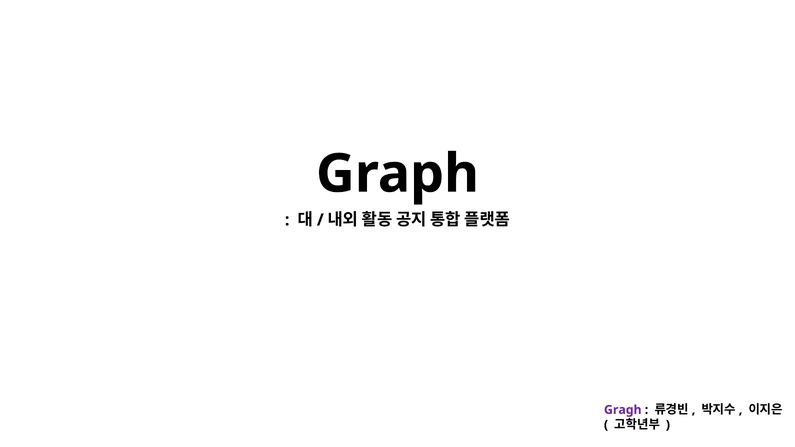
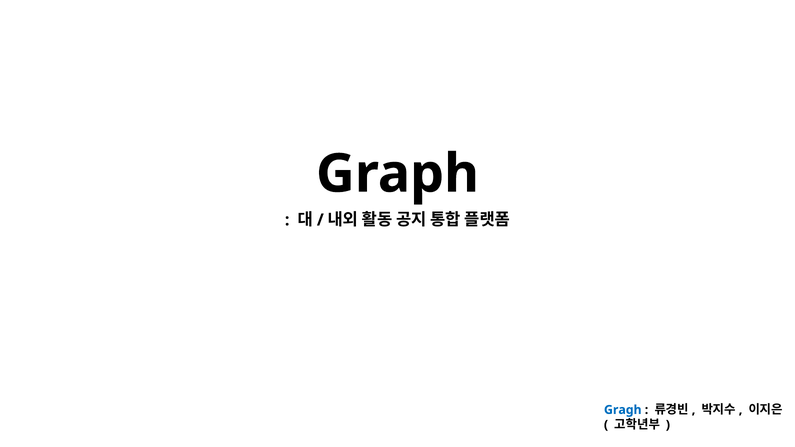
Gragh colour: purple -> blue (623, 410)
